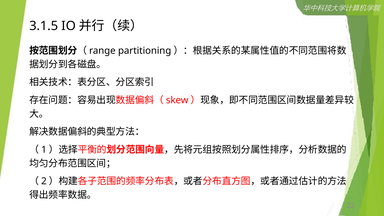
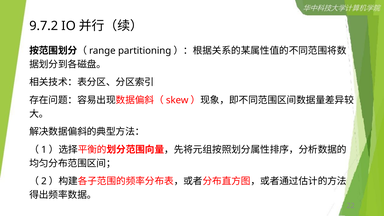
3.1.5: 3.1.5 -> 9.7.2 (44, 26)
